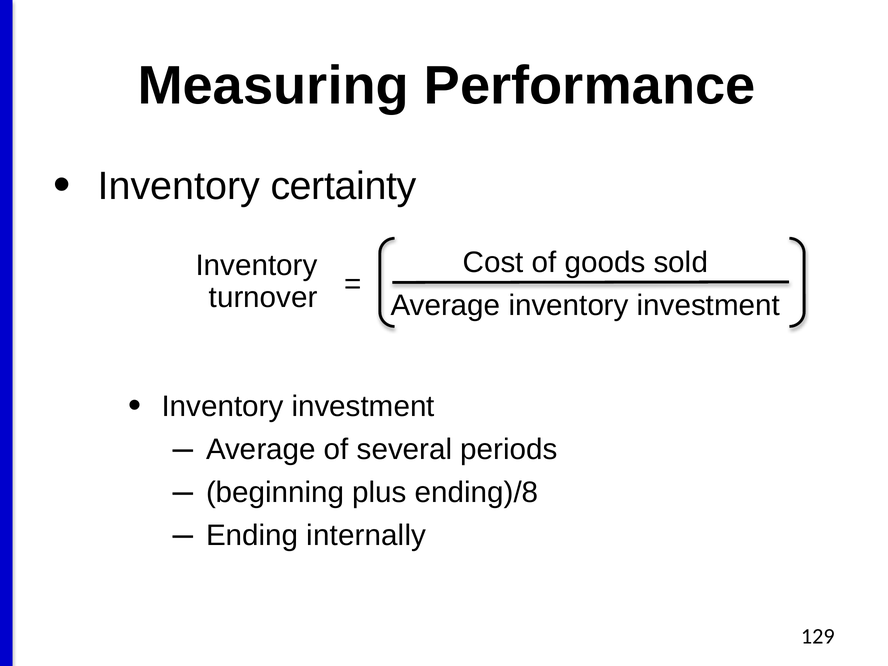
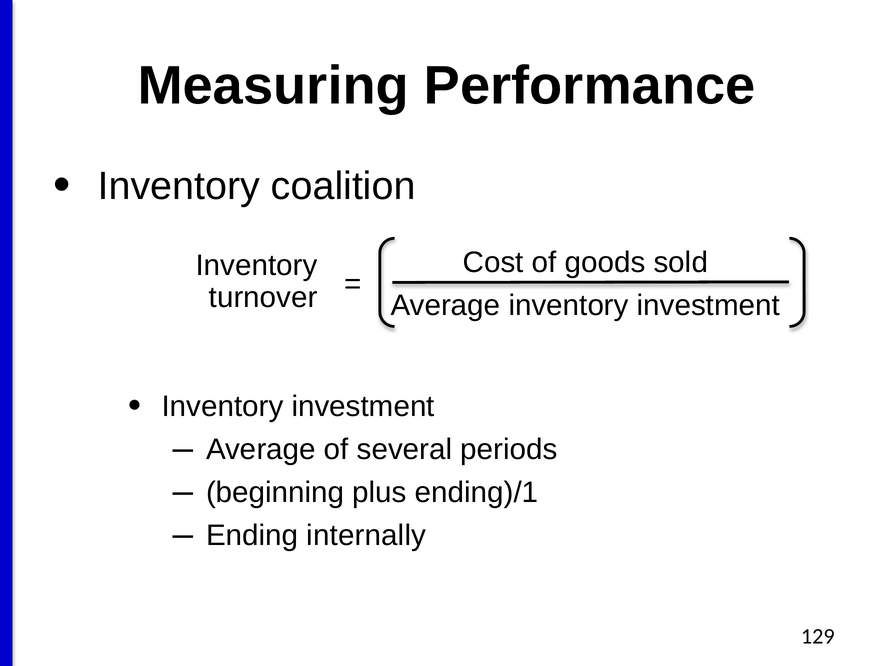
certainty: certainty -> coalition (343, 186)
ending)/8: ending)/8 -> ending)/1 (477, 492)
